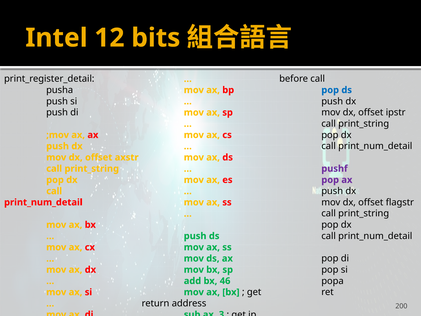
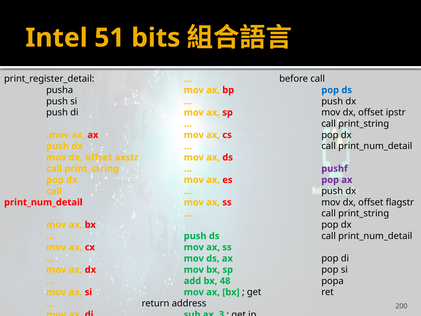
12: 12 -> 51 (109, 38)
46: 46 -> 48 (225, 281)
